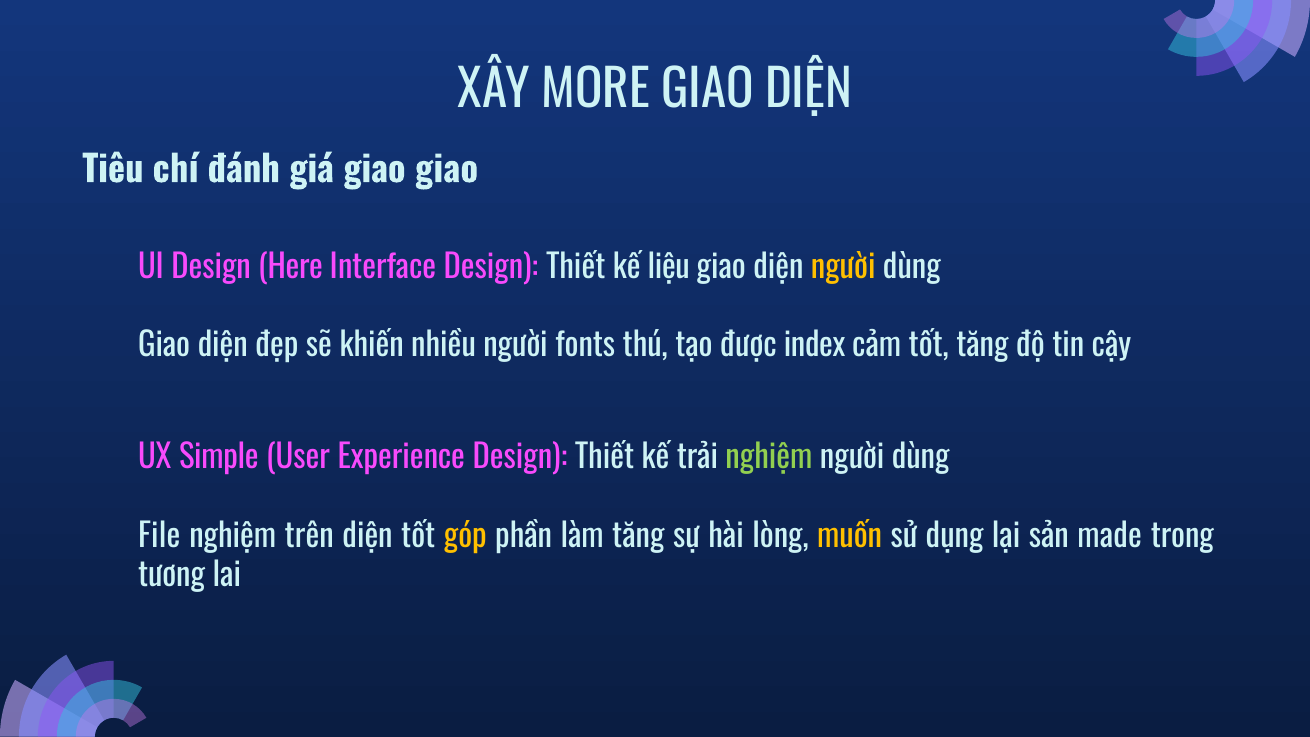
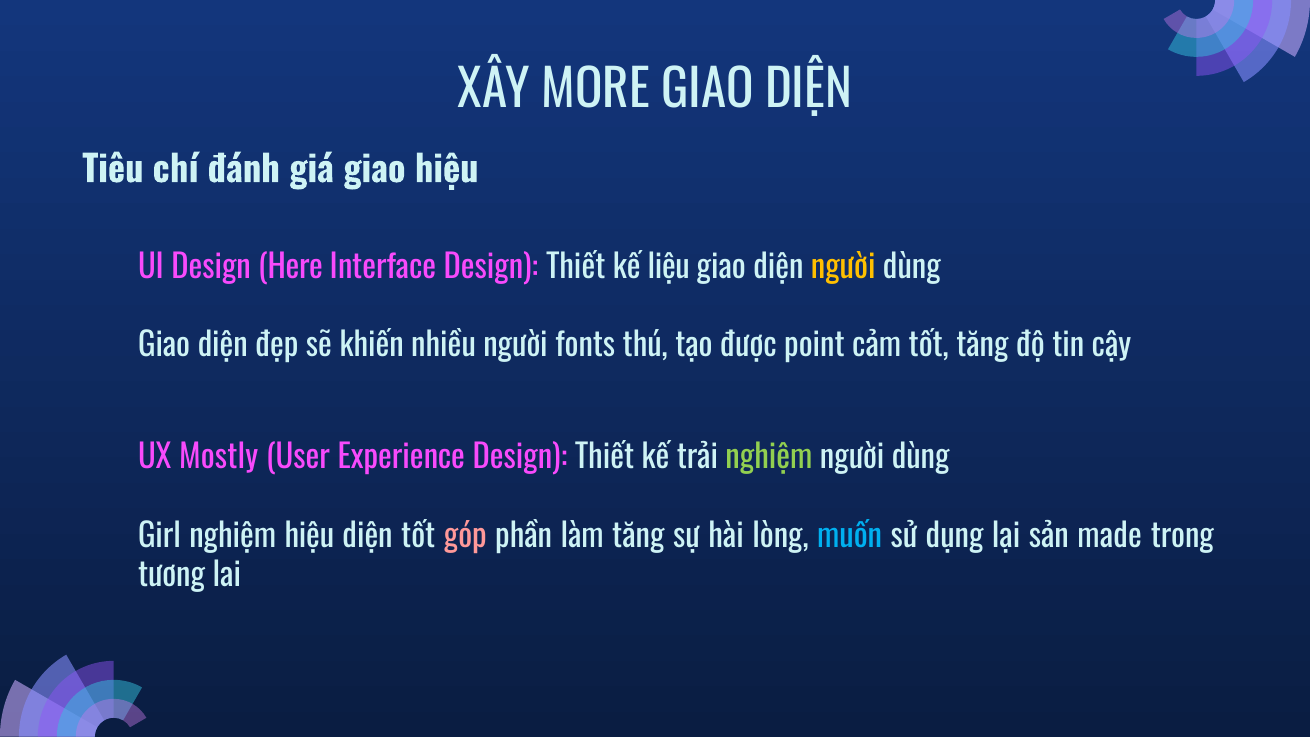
giao giao: giao -> hiệu (447, 170)
index: index -> point (814, 346)
Simple: Simple -> Mostly (219, 458)
File: File -> Girl (159, 536)
nghiệm trên: trên -> hiệu (309, 536)
góp colour: yellow -> pink (465, 536)
muốn colour: yellow -> light blue (850, 536)
